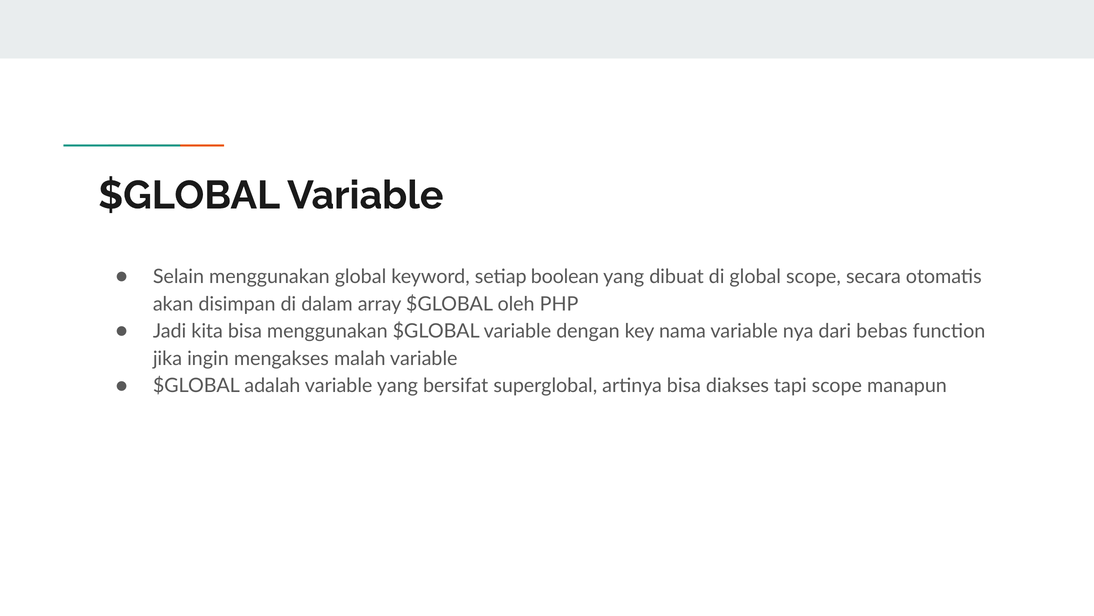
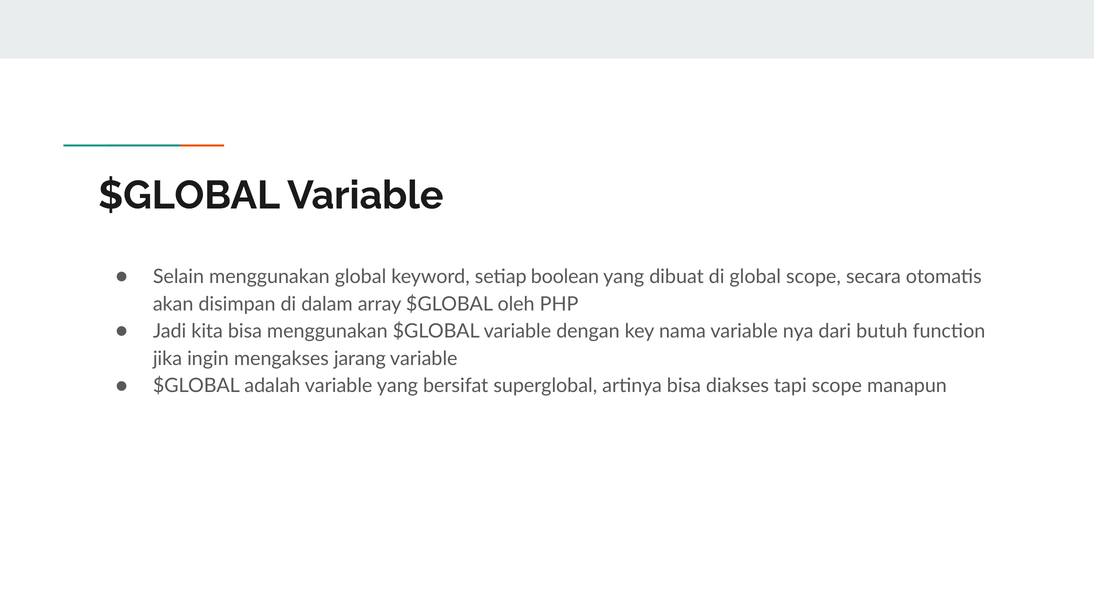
bebas: bebas -> butuh (882, 331)
malah: malah -> jarang (360, 358)
